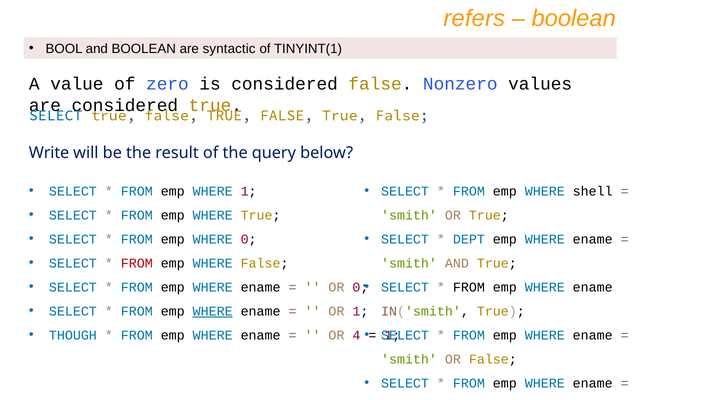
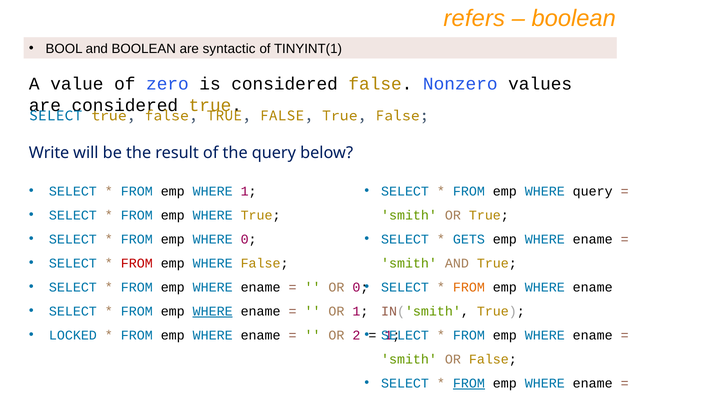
WHERE shell: shell -> query (593, 191)
DEPT: DEPT -> GETS (469, 239)
FROM colour: black -> orange (469, 287)
THOUGH: THOUGH -> LOCKED (73, 335)
4: 4 -> 2 (356, 335)
FROM underline: none -> present (469, 383)
